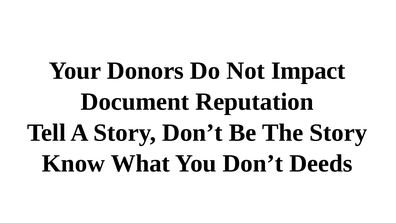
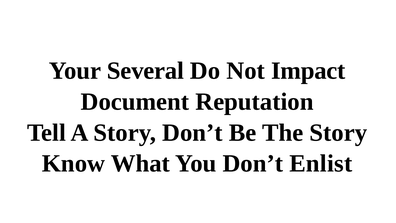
Donors: Donors -> Several (145, 71)
Deeds: Deeds -> Enlist (321, 163)
